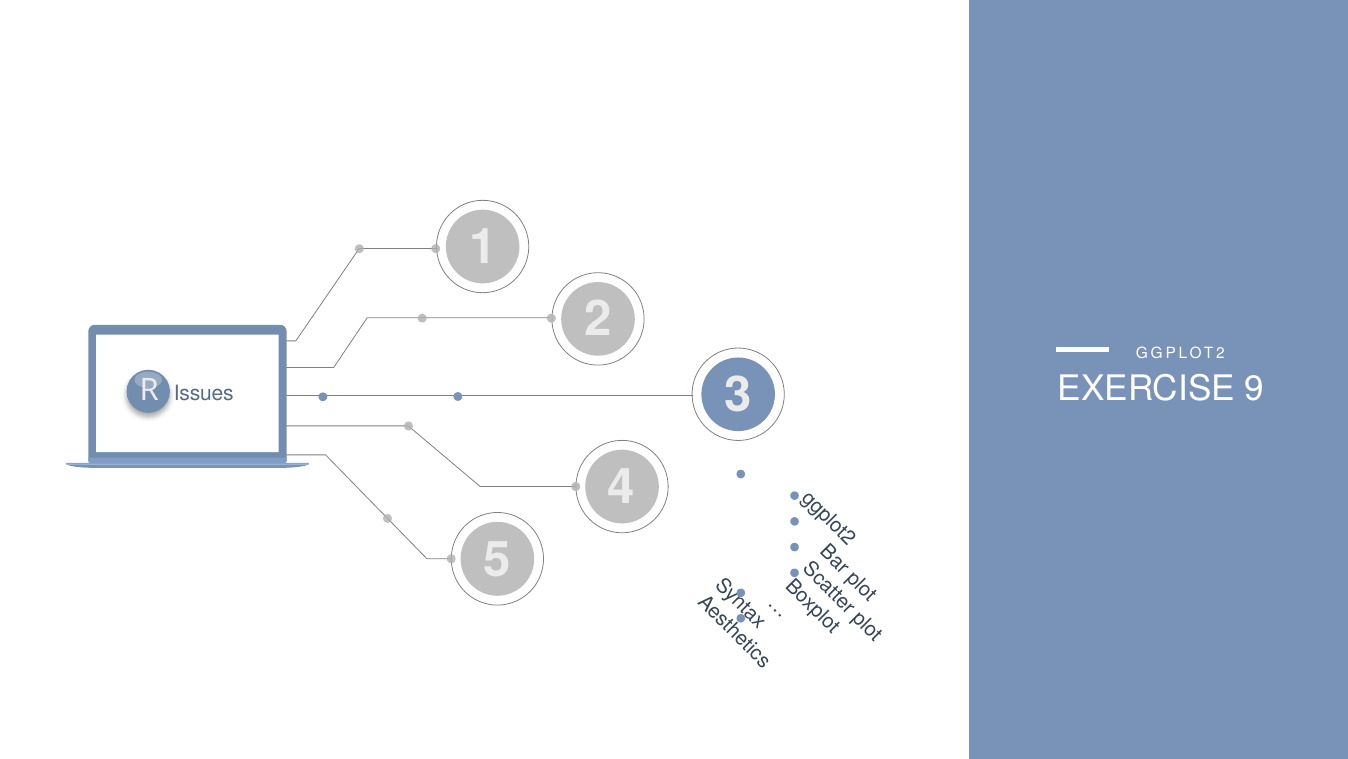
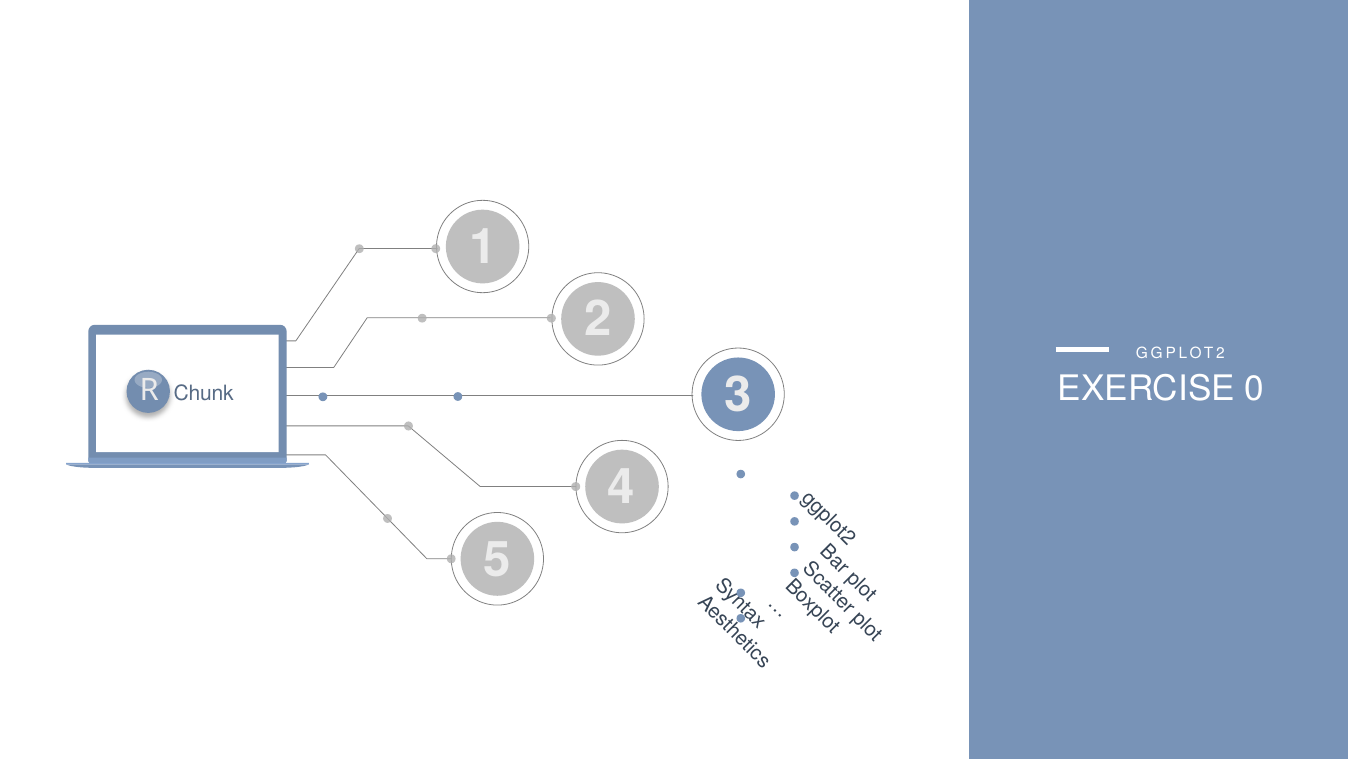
9: 9 -> 0 (1254, 388)
Issues: Issues -> Chunk (204, 393)
